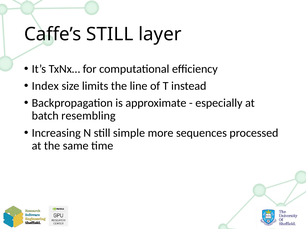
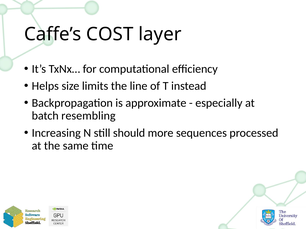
Caffe’s STILL: STILL -> COST (110, 34)
Index: Index -> Helps (45, 86)
simple: simple -> should (129, 133)
